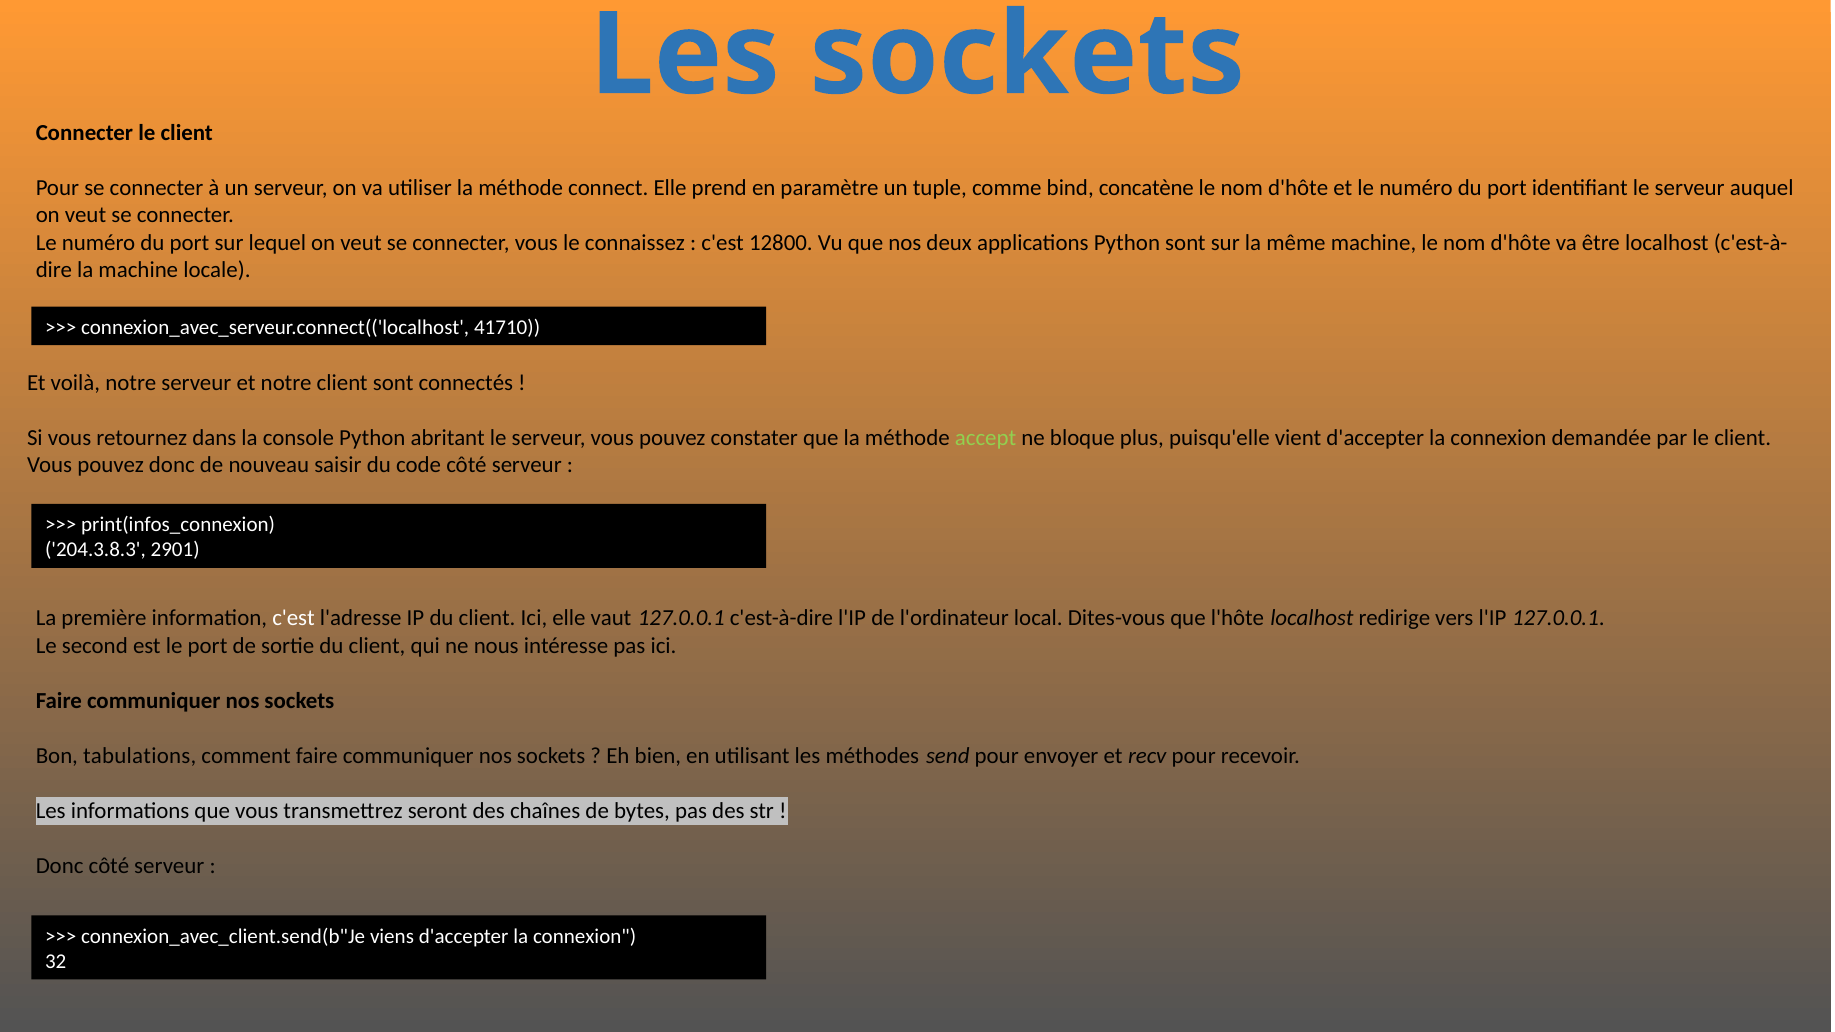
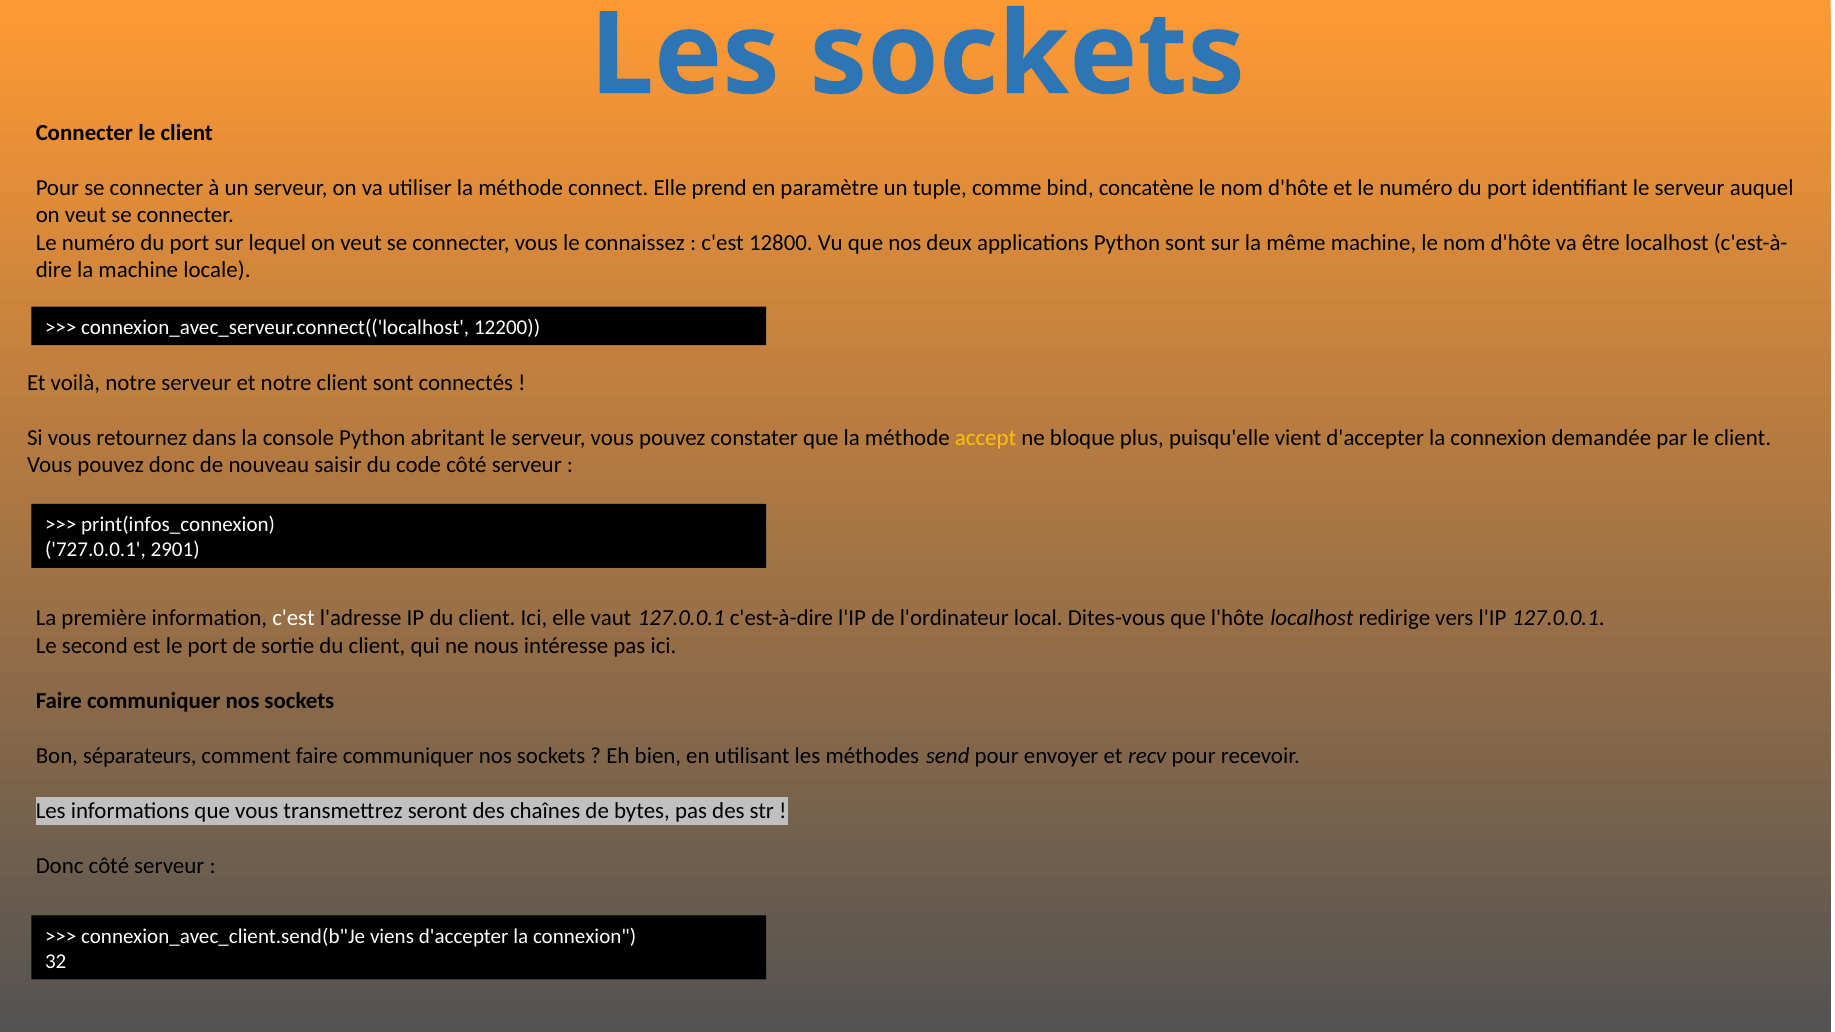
41710: 41710 -> 12200 (507, 327)
accept colour: light green -> yellow (986, 438)
204.3.8.3: 204.3.8.3 -> 727.0.0.1 (95, 550)
tabulations: tabulations -> séparateurs (140, 756)
